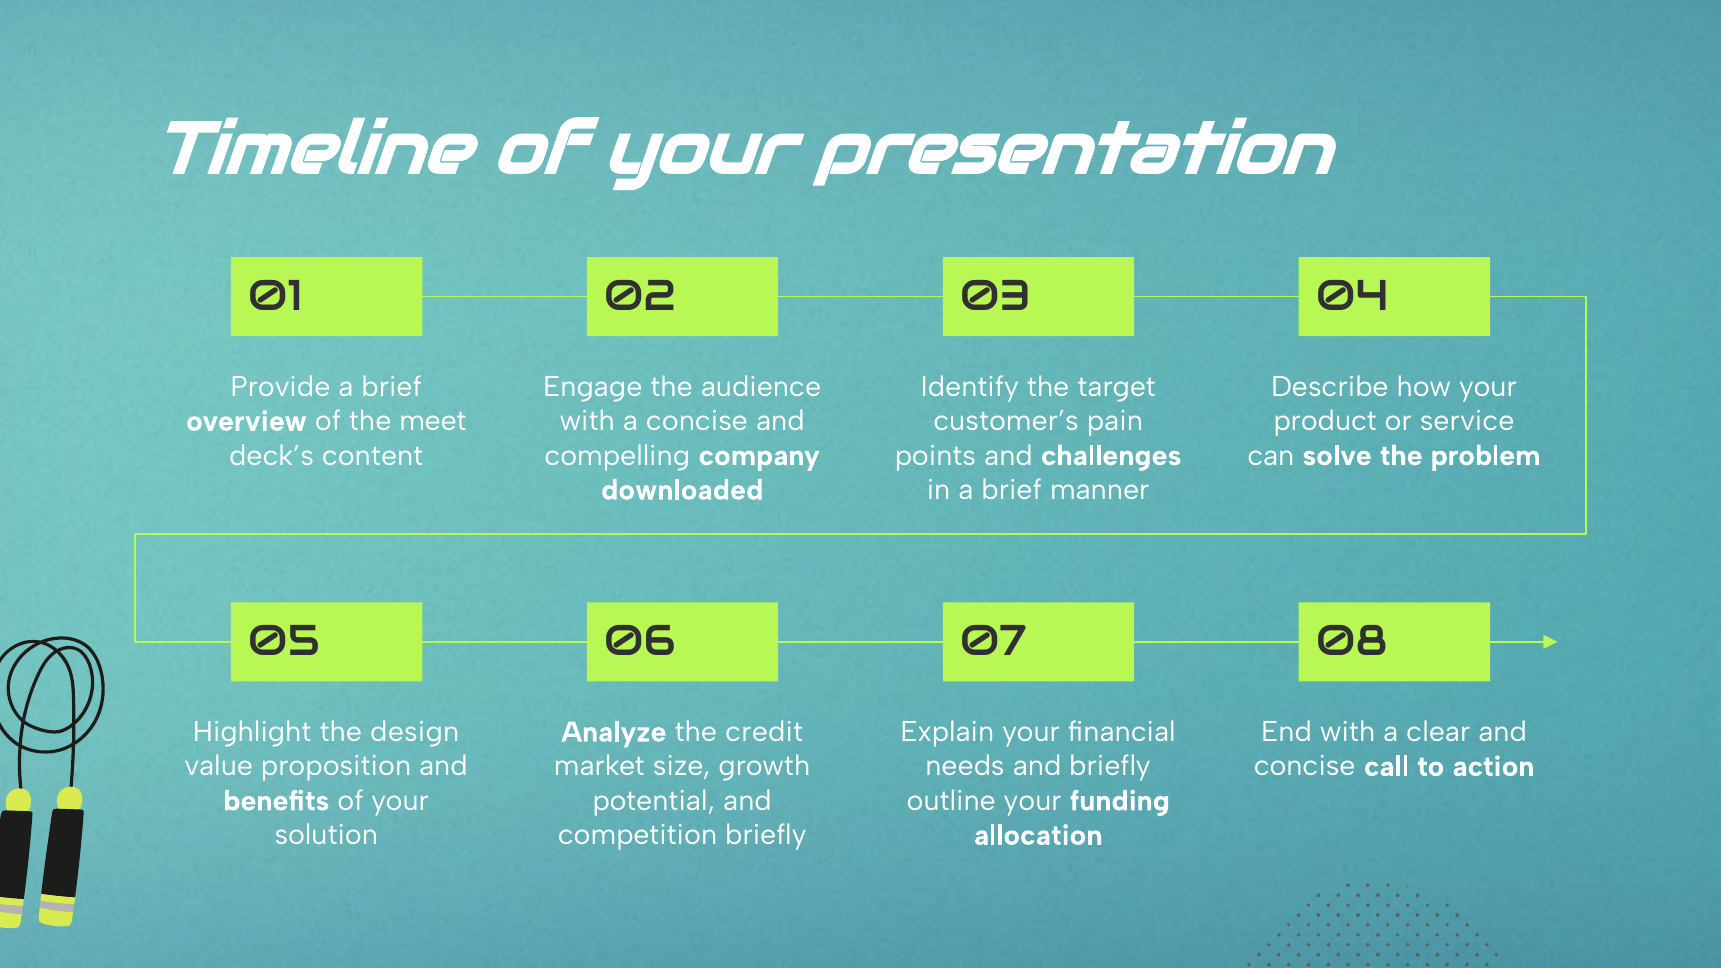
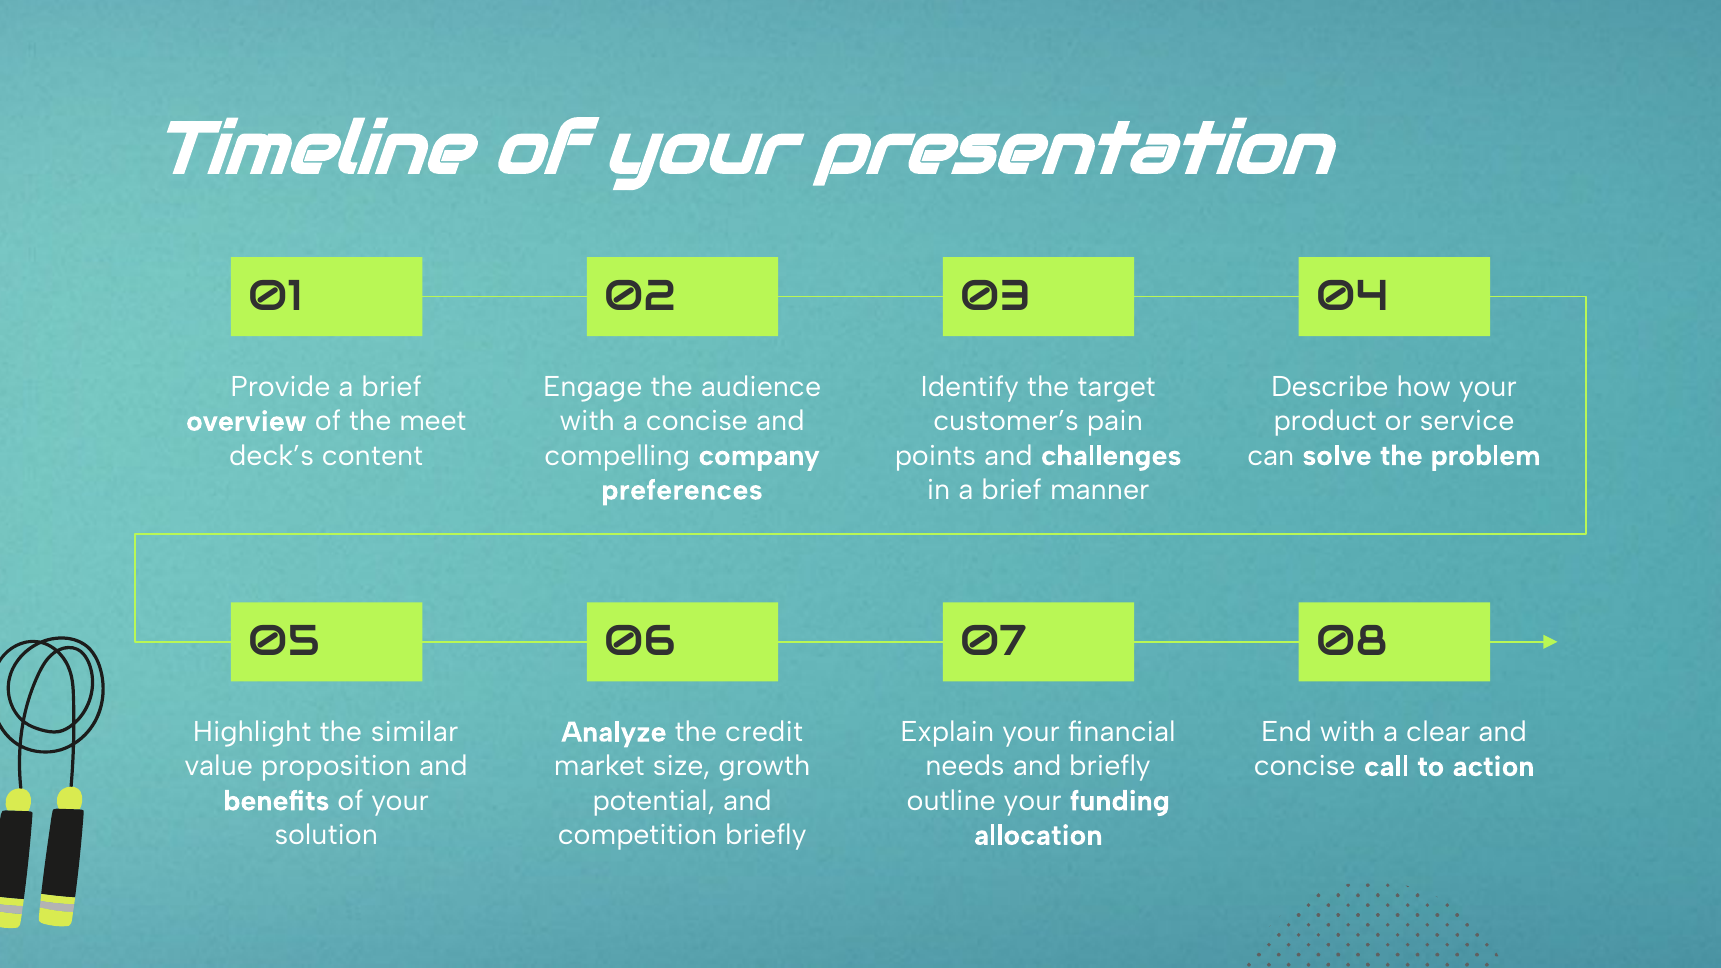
downloaded: downloaded -> preferences (682, 490)
design: design -> similar (415, 732)
